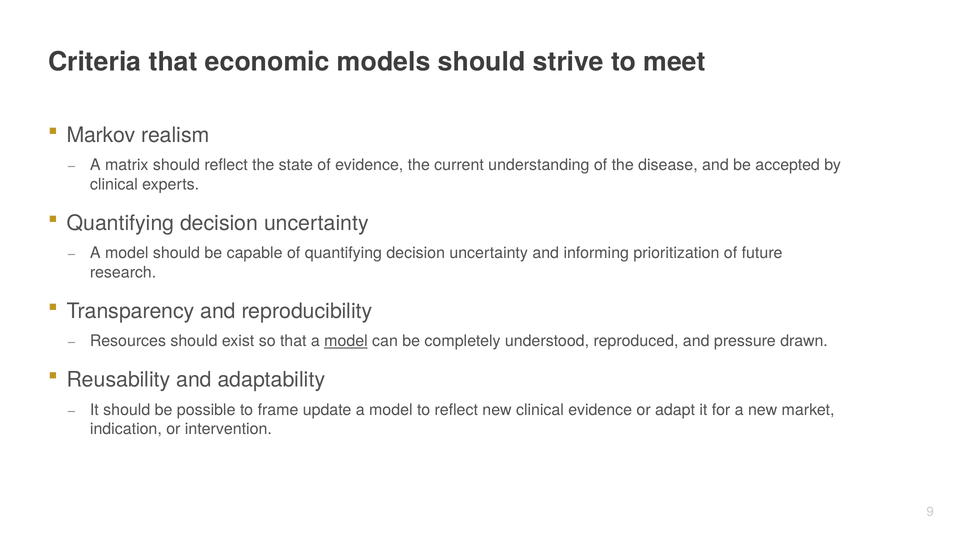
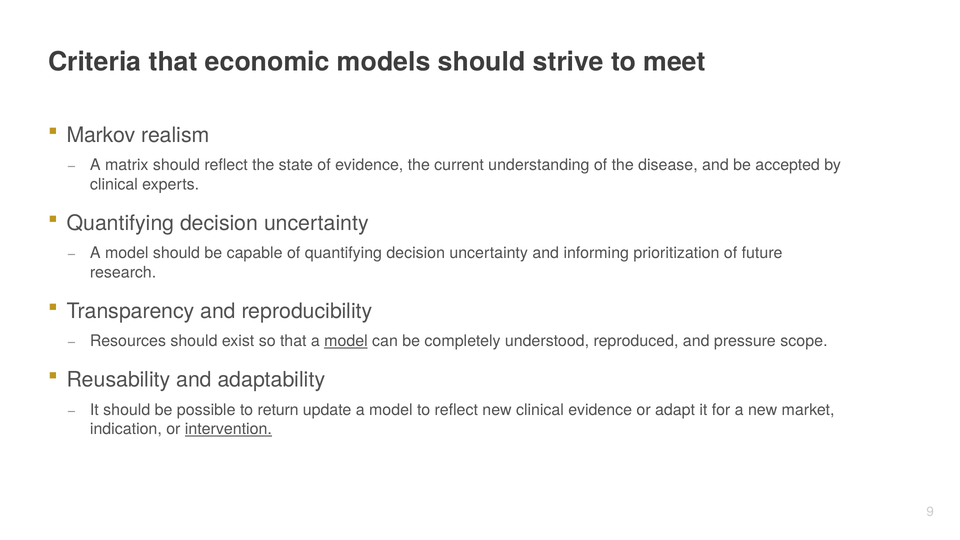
drawn: drawn -> scope (804, 341)
frame: frame -> return (278, 410)
intervention underline: none -> present (228, 429)
